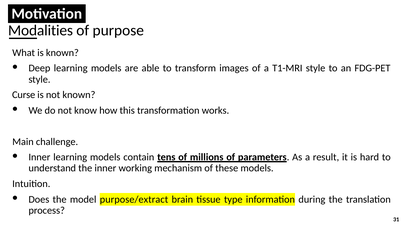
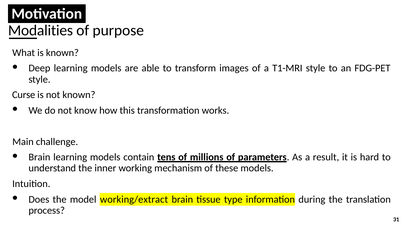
Inner: Inner -> Brain (39, 158)
purpose/extract: purpose/extract -> working/extract (134, 200)
